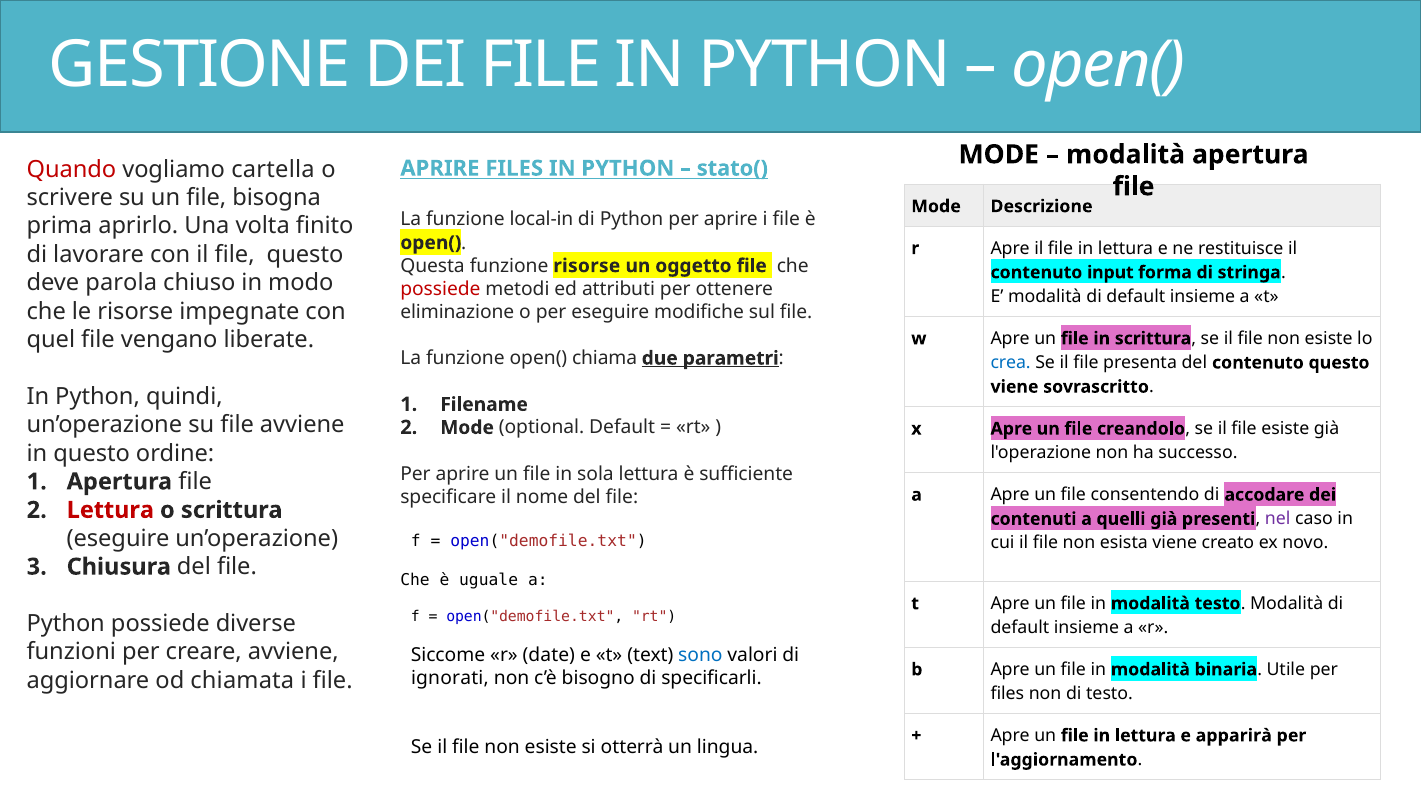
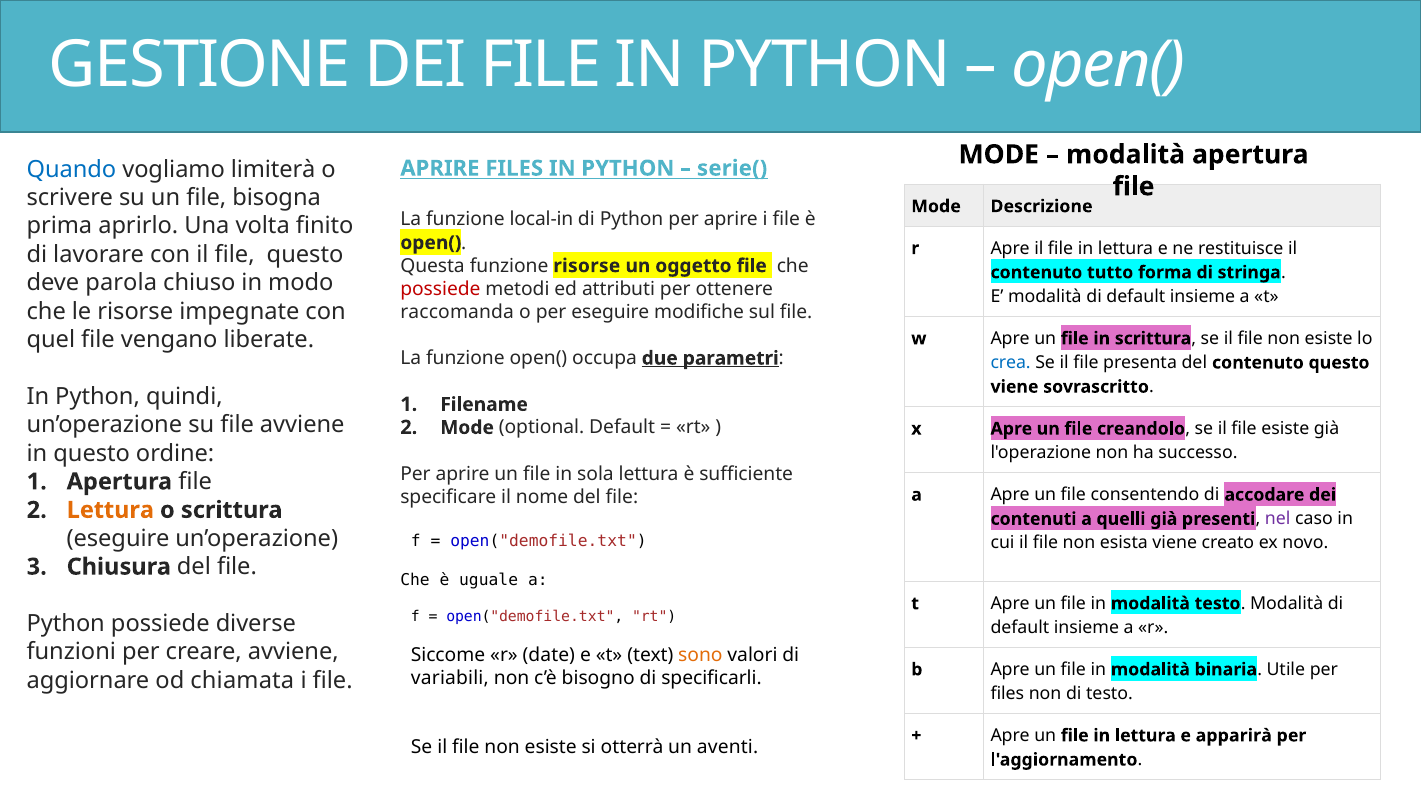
Quando colour: red -> blue (71, 169)
cartella: cartella -> limiterà (273, 169)
stato(: stato( -> serie( (732, 168)
input: input -> tutto (1110, 273)
eliminazione: eliminazione -> raccomanda (457, 312)
chiama: chiama -> occupa (605, 358)
Lettura colour: red -> orange (110, 510)
sono colour: blue -> orange (700, 655)
ignorati: ignorati -> variabili (450, 678)
lingua: lingua -> aventi (728, 748)
